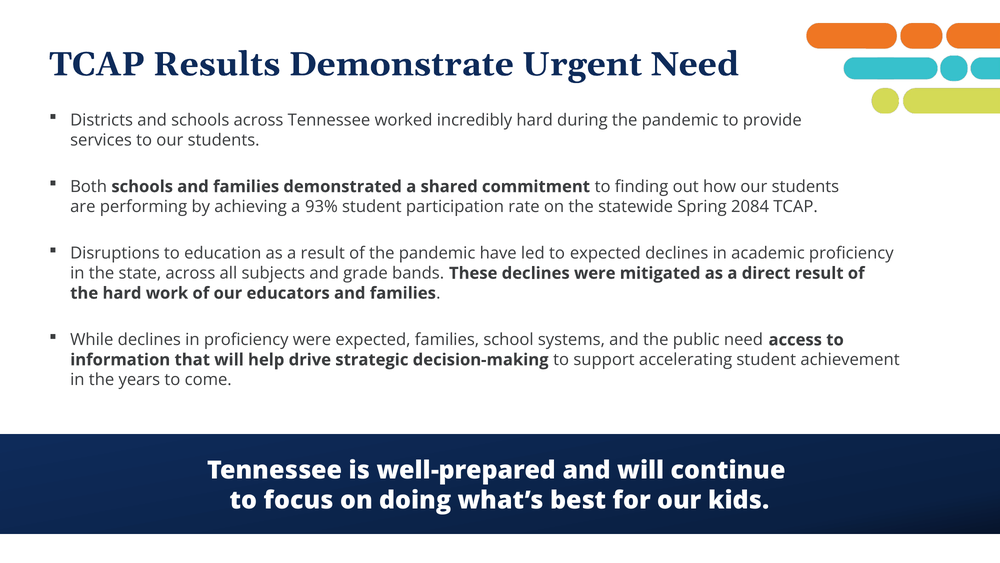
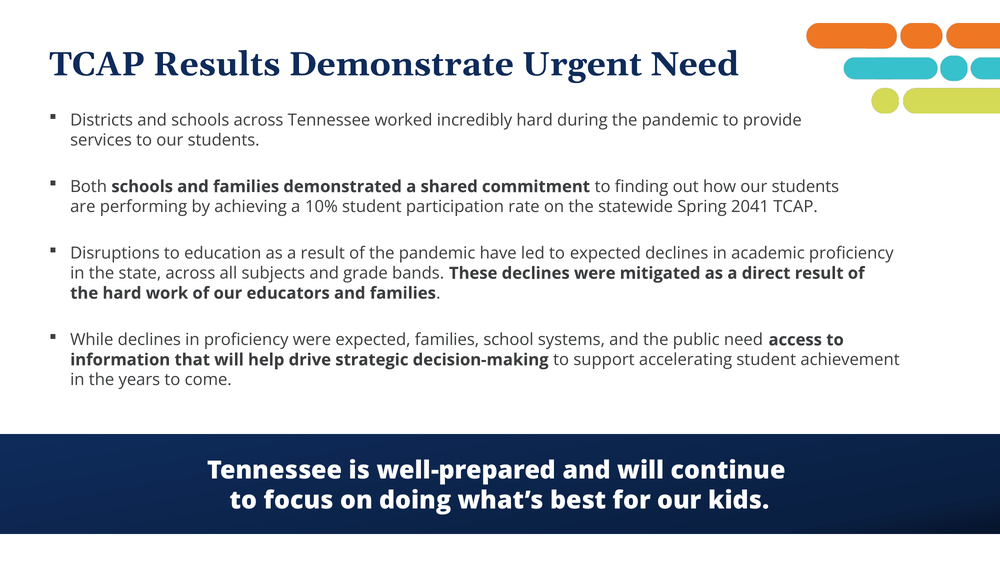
93%: 93% -> 10% (321, 207)
2084: 2084 -> 2041 (750, 207)
